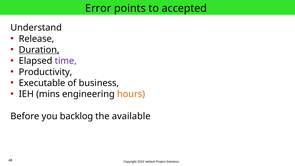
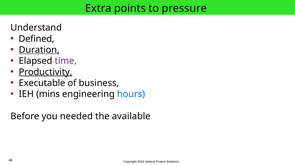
Error: Error -> Extra (98, 8)
accepted: accepted -> pressure (184, 8)
Release: Release -> Defined (36, 39)
Productivity underline: none -> present (45, 72)
hours colour: orange -> blue (131, 94)
backlog: backlog -> needed (76, 116)
